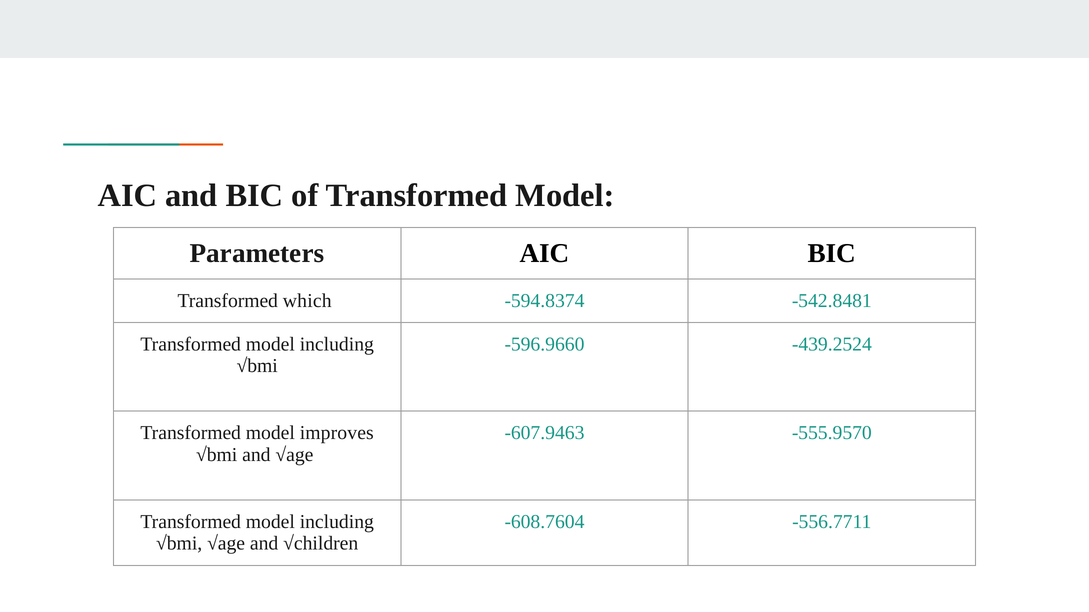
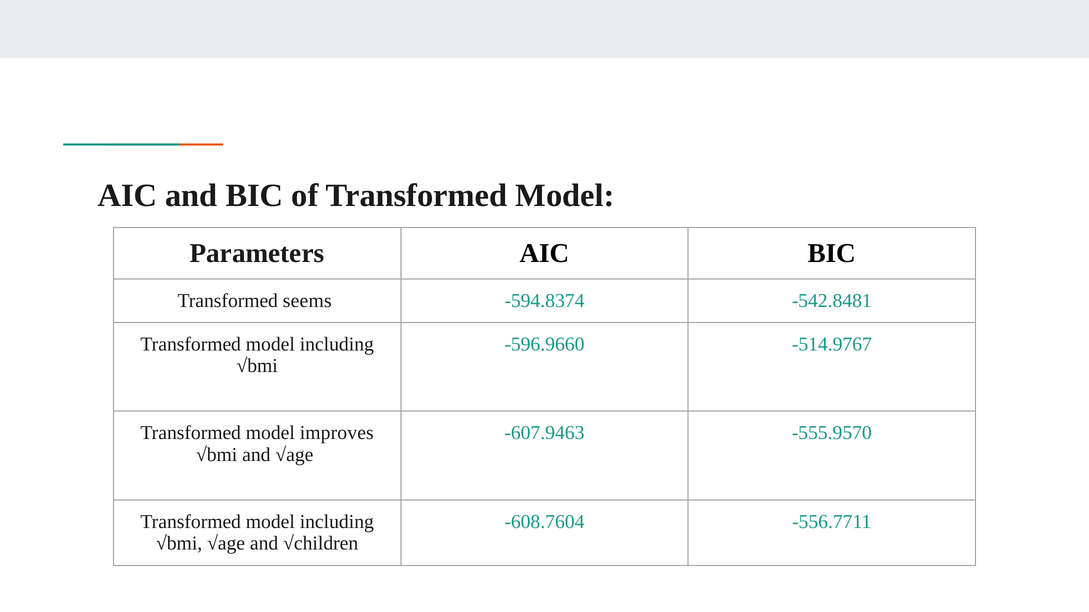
which: which -> seems (307, 301)
-439.2524: -439.2524 -> -514.9767 (832, 345)
